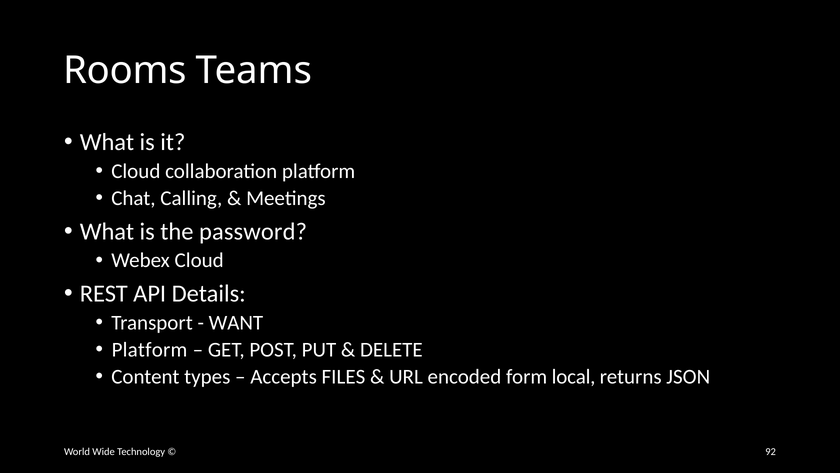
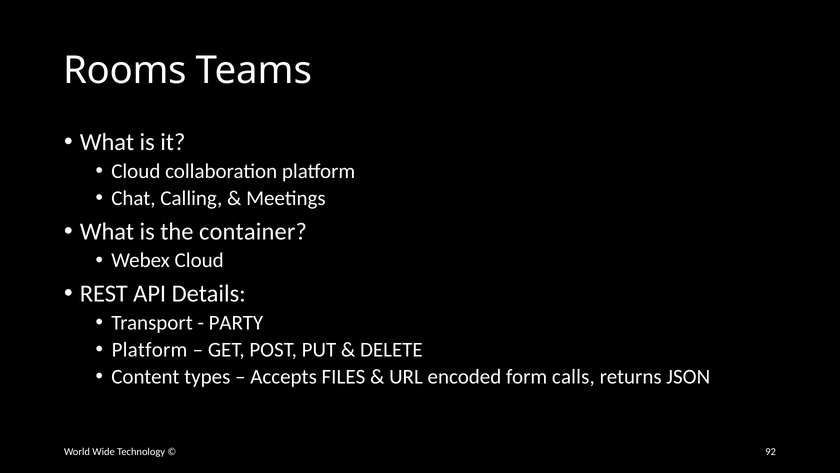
password: password -> container (253, 231)
WANT: WANT -> PARTY (236, 322)
local: local -> calls (573, 376)
